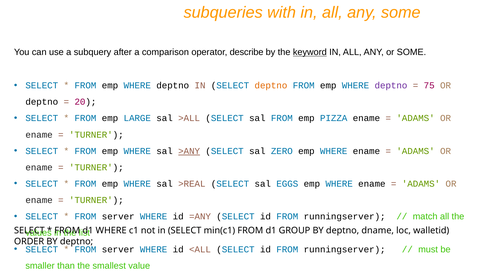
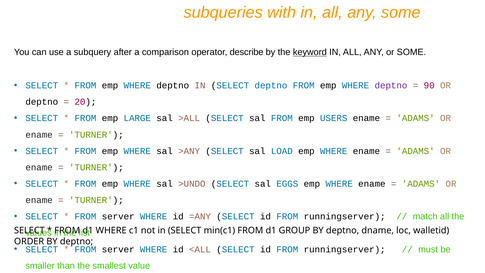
deptno colour: orange -> blue (271, 85)
75: 75 -> 90 (429, 85)
PIZZA: PIZZA -> USERS (334, 118)
>ANY underline: present -> none (189, 151)
ZERO: ZERO -> LOAD (282, 151)
>REAL: >REAL -> >UNDO (192, 184)
